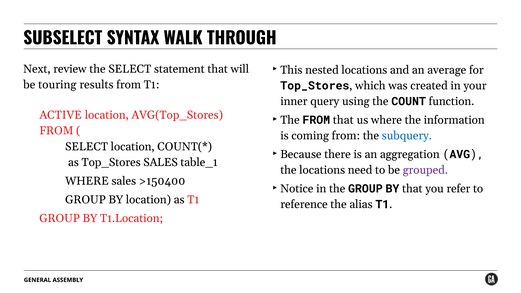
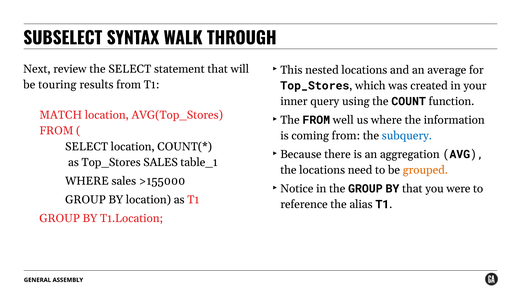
ACTIVE: ACTIVE -> MATCH (61, 115)
FROM that: that -> well (343, 120)
grouped colour: purple -> orange (425, 170)
>150400: >150400 -> >155000 (162, 181)
refer: refer -> were (458, 189)
